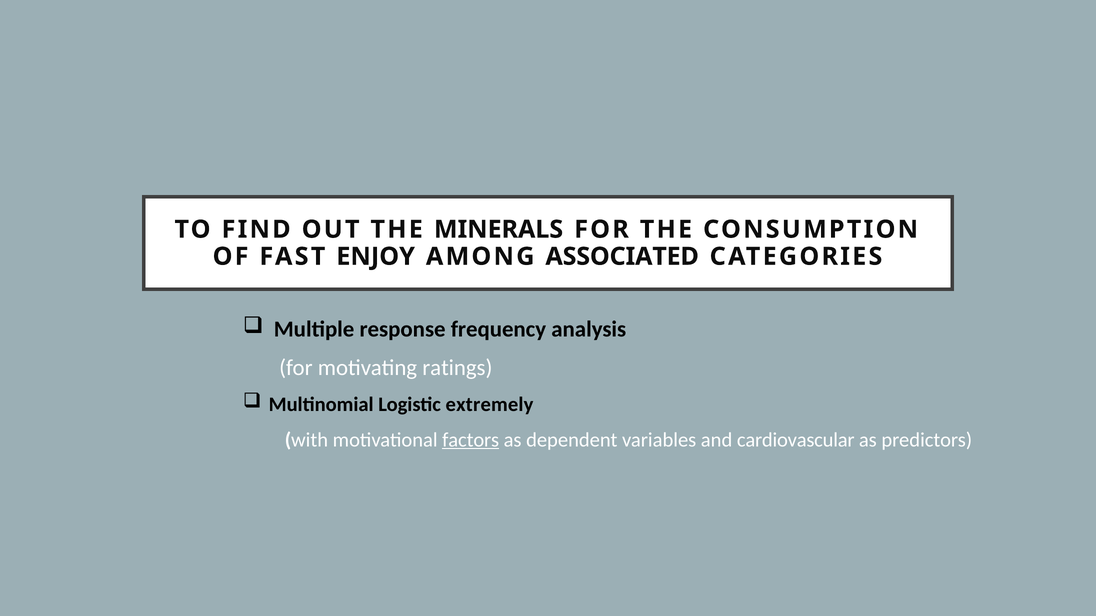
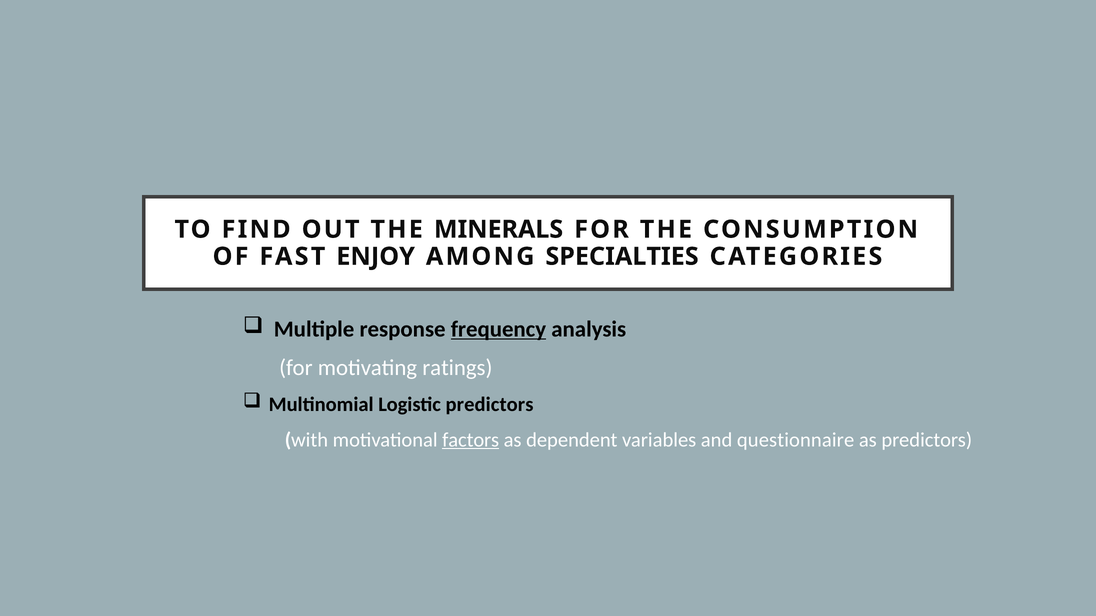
ASSOCIATED: ASSOCIATED -> SPECIALTIES (622, 257)
frequency underline: none -> present (498, 329)
Logistic extremely: extremely -> predictors (490, 405)
cardiovascular: cardiovascular -> questionnaire (796, 440)
